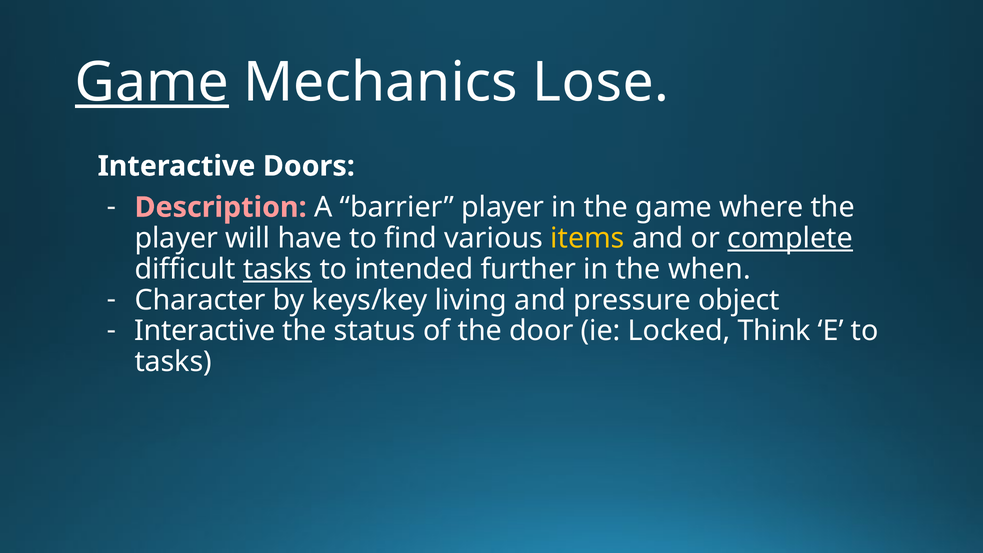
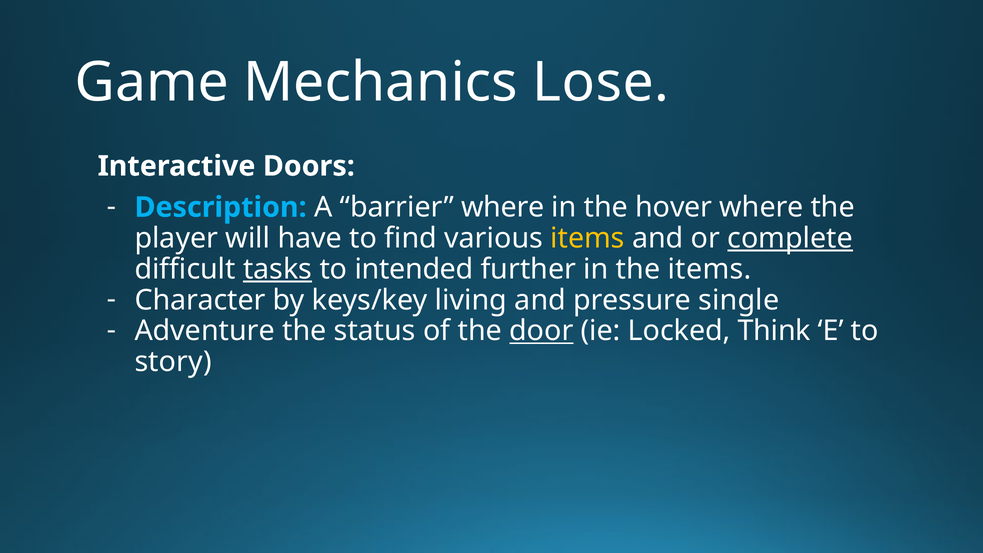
Game underline: present -> none (152, 83)
Description colour: pink -> light blue (221, 207)
barrier player: player -> where (503, 207)
the game: game -> hover (674, 207)
the when: when -> items (710, 269)
object: object -> single (739, 300)
Interactive: Interactive -> Adventure (205, 331)
door underline: none -> present (541, 331)
tasks: tasks -> story (173, 362)
